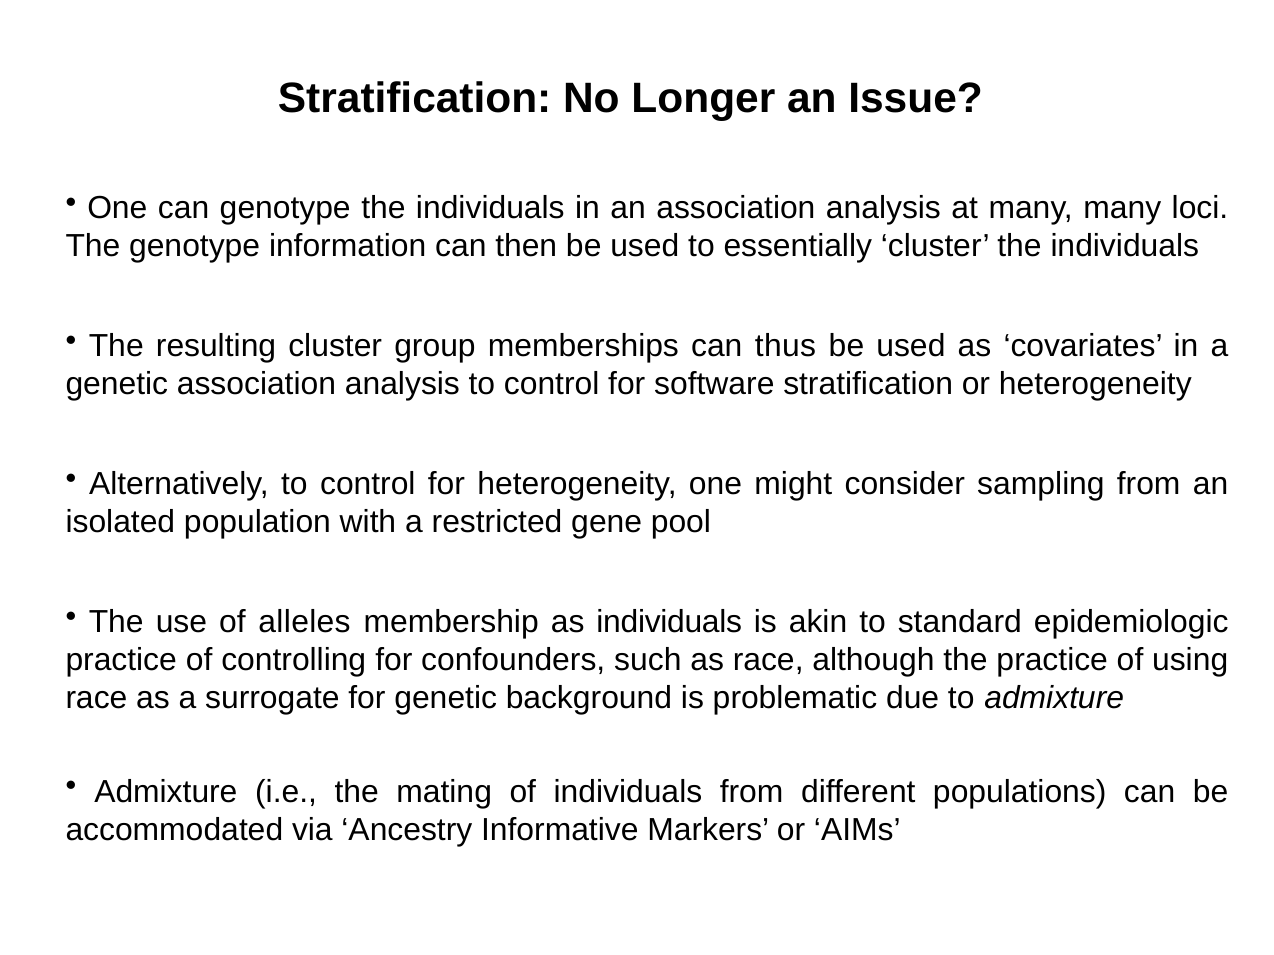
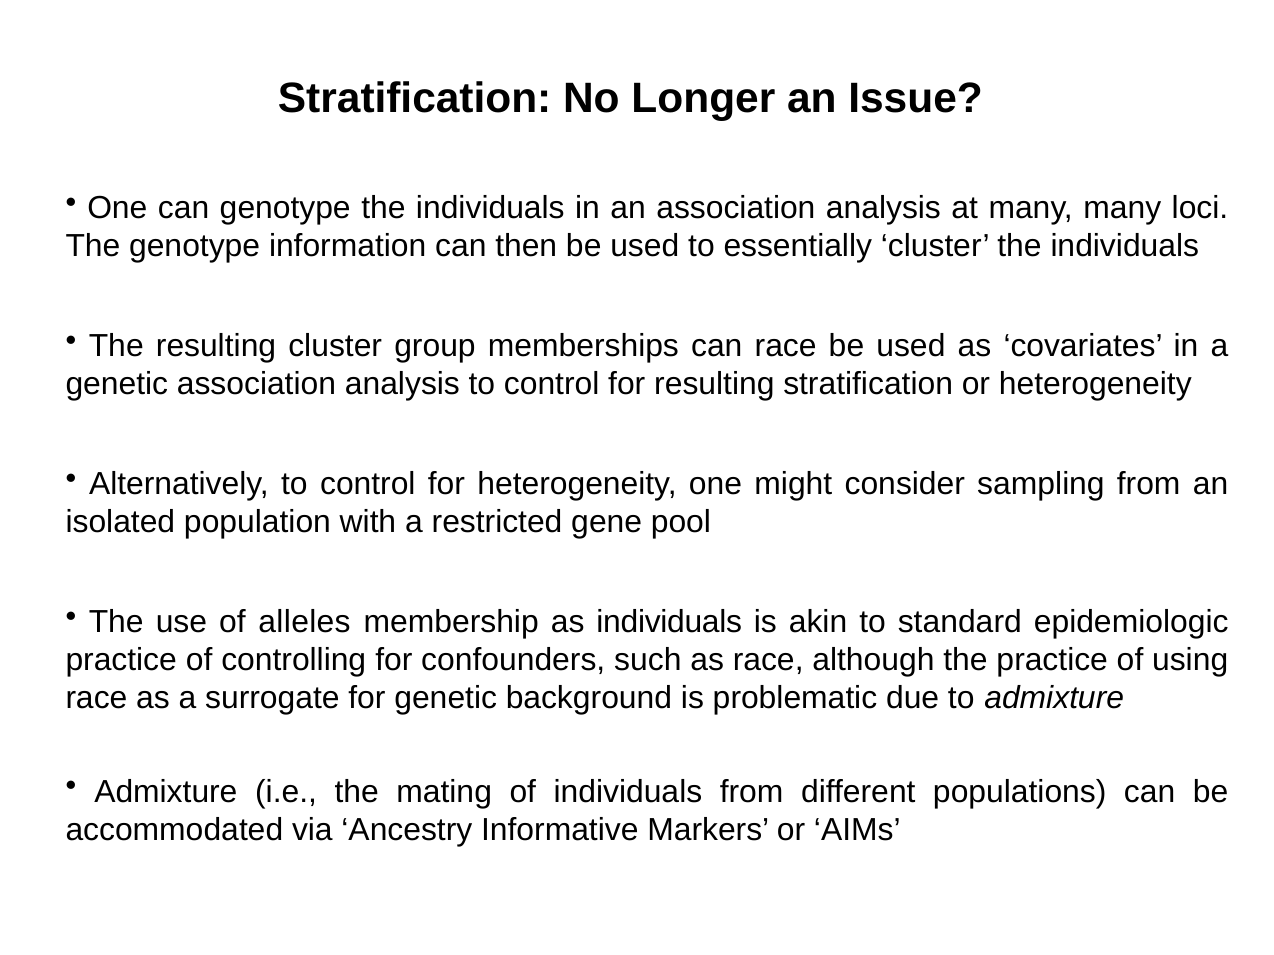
can thus: thus -> race (786, 346)
for software: software -> resulting (714, 384)
